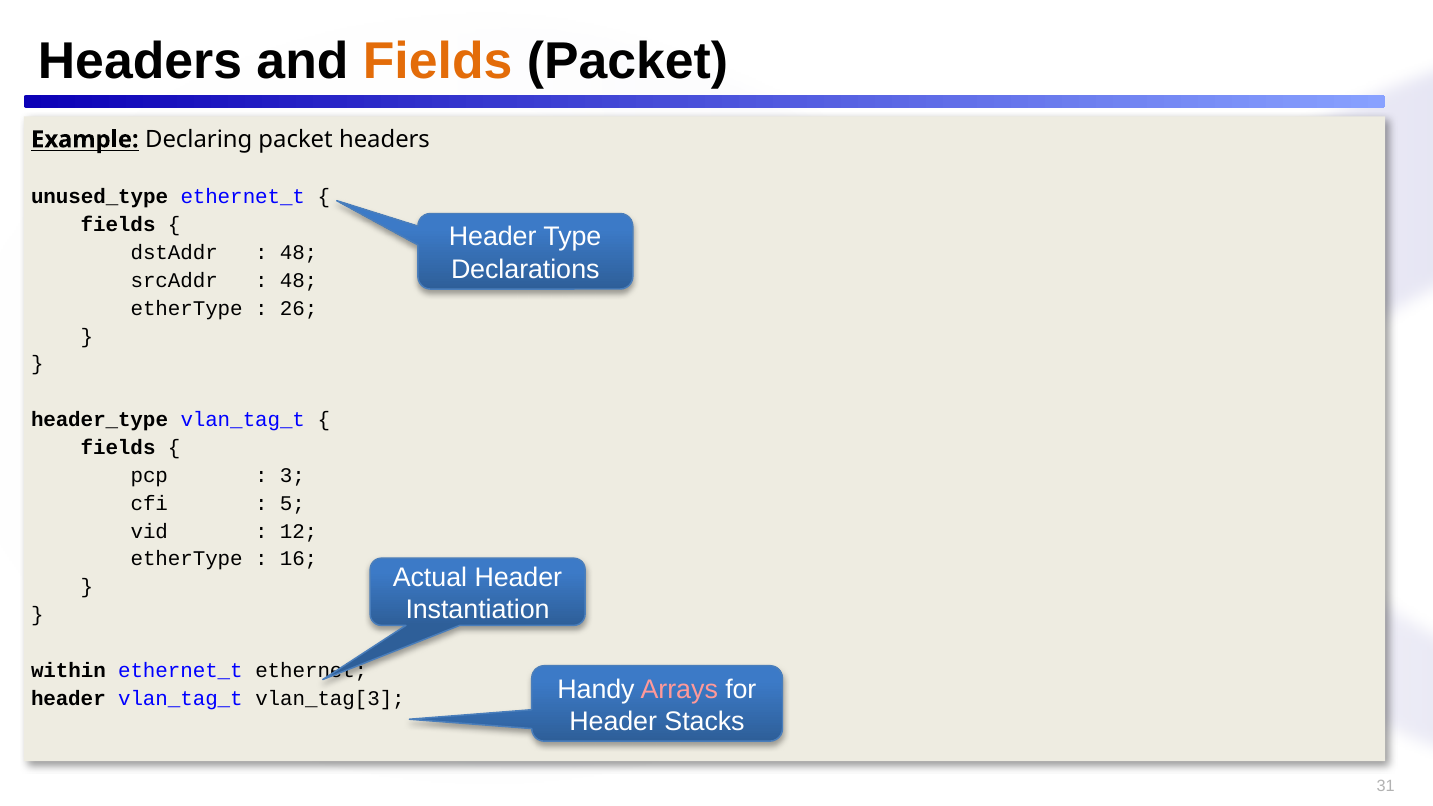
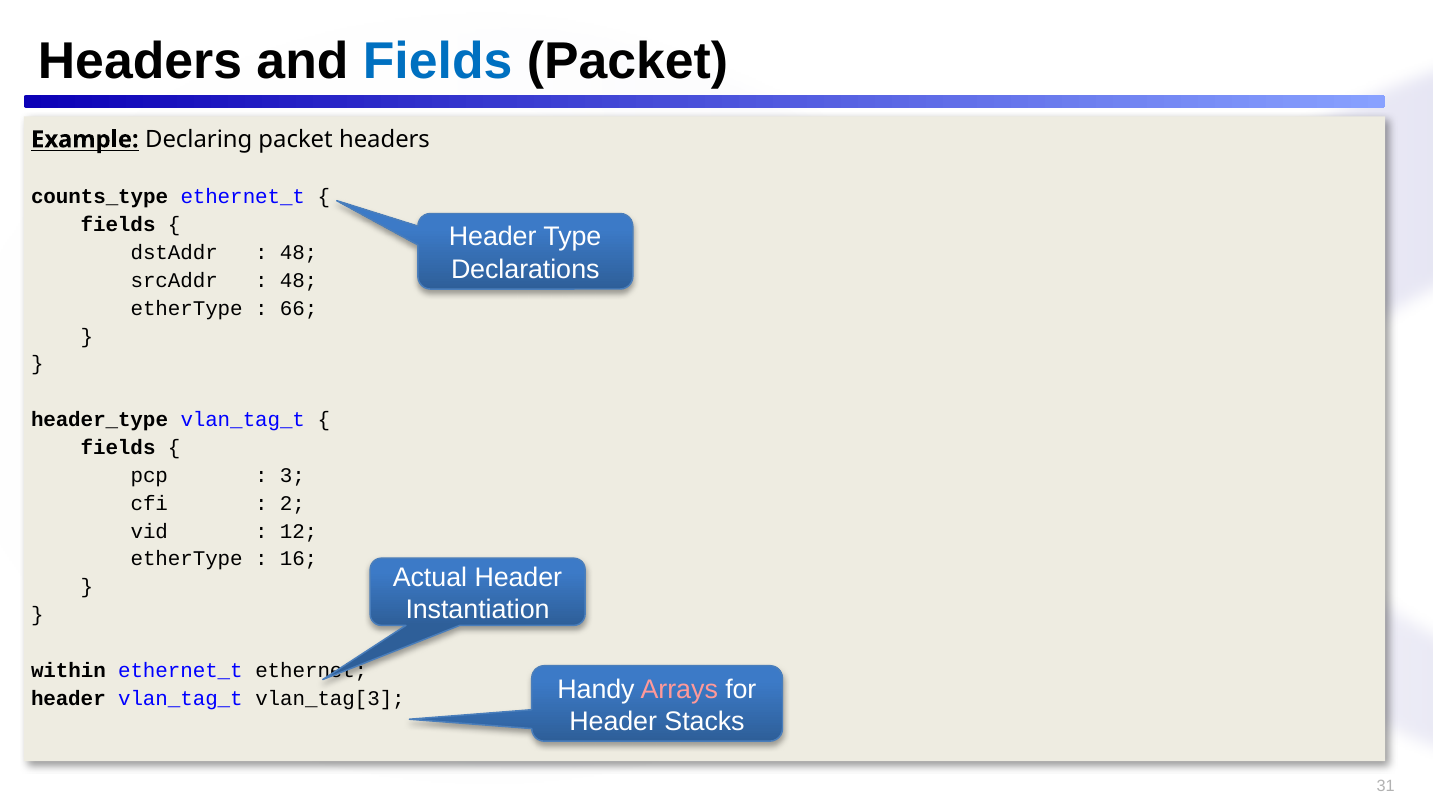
Fields colour: orange -> blue (438, 62)
unused_type: unused_type -> counts_type (100, 197)
26: 26 -> 66 (299, 308)
5: 5 -> 2 (292, 503)
